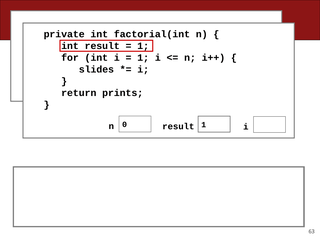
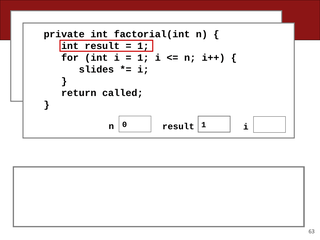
prints: prints -> called (123, 93)
